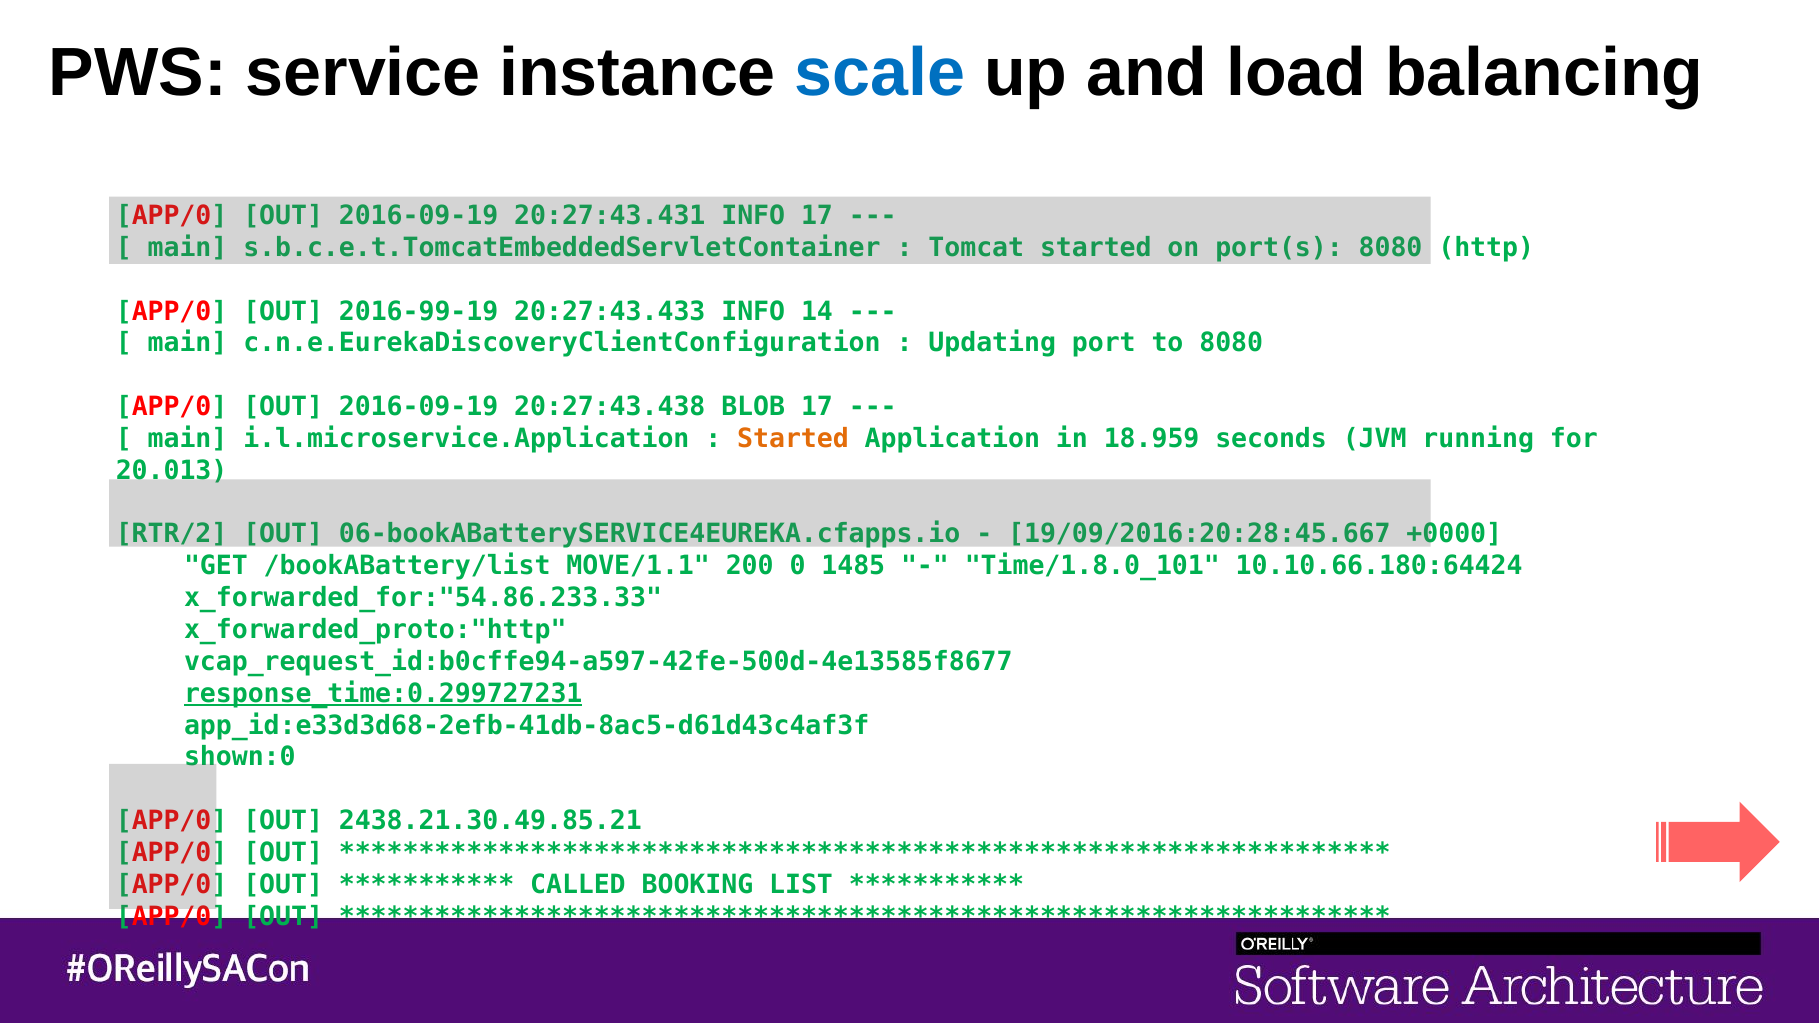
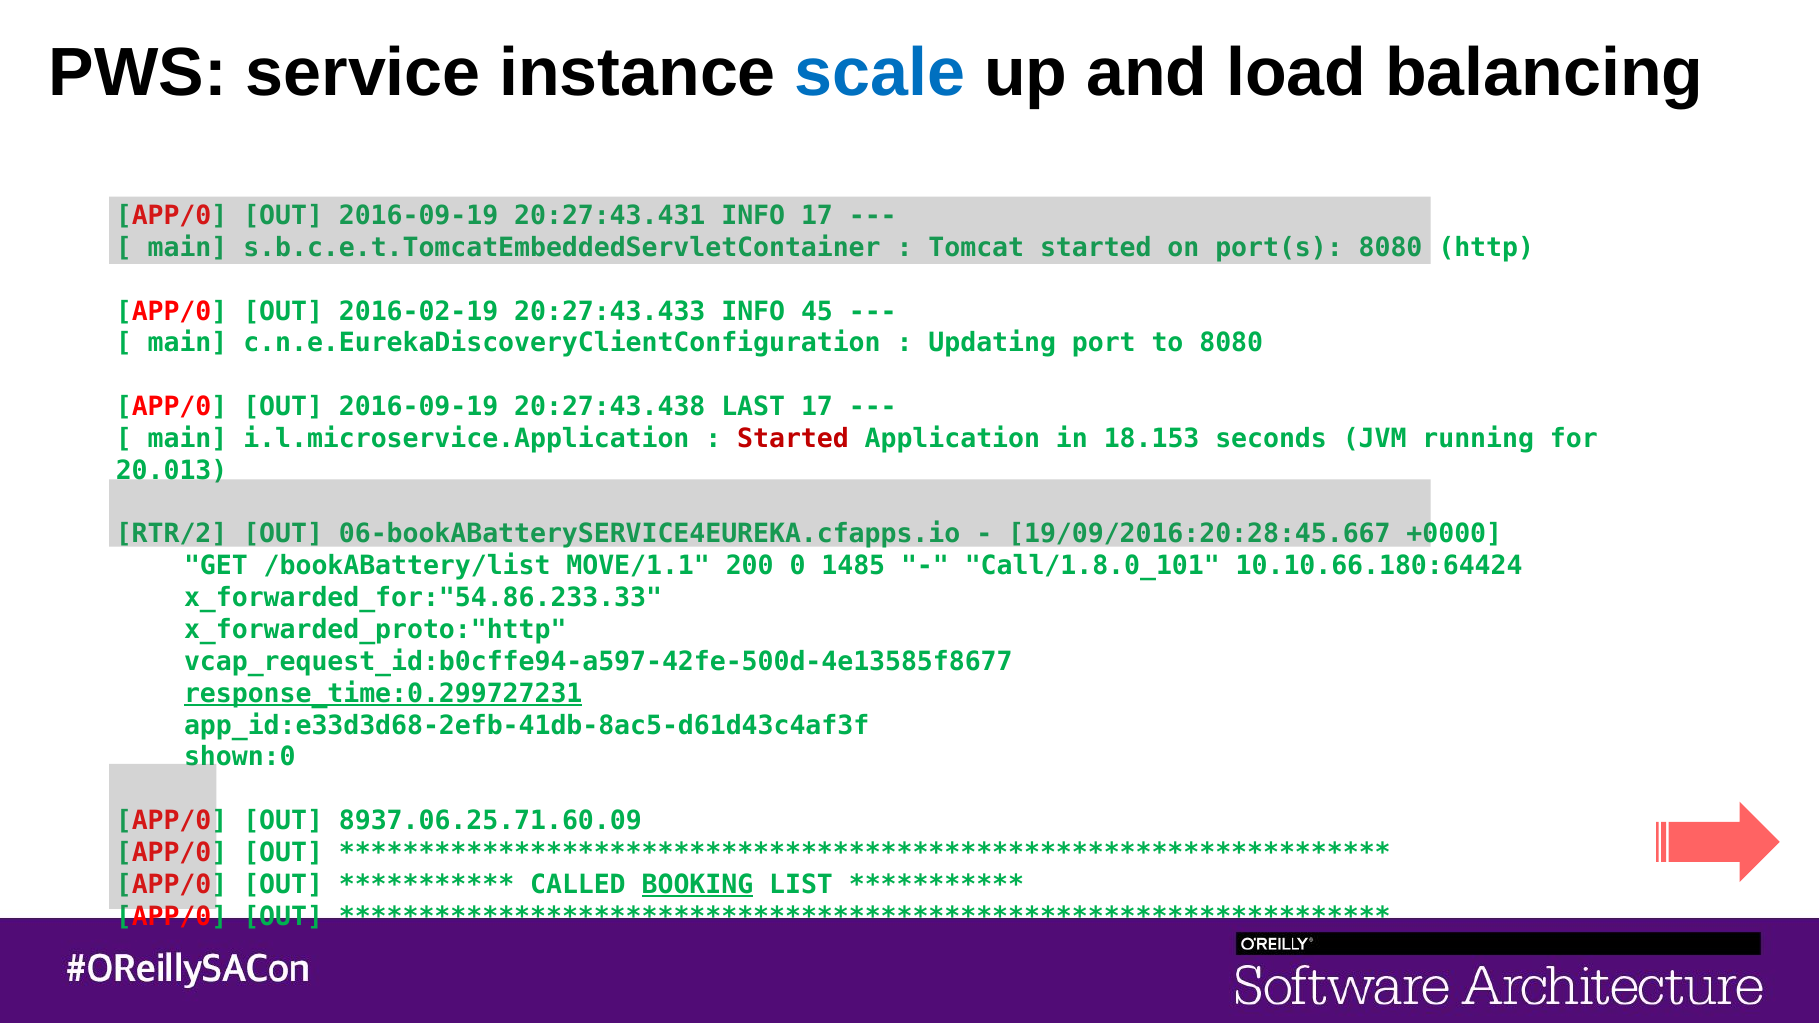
2016-99-19: 2016-99-19 -> 2016-02-19 (419, 311)
14: 14 -> 45 (817, 311)
BLOB: BLOB -> LAST (753, 407)
Started colour: orange -> red (793, 439)
18.959: 18.959 -> 18.153 (1152, 439)
Time/1.8.0_101: Time/1.8.0_101 -> Call/1.8.0_101 (1092, 566)
2438.21.30.49.85.21: 2438.21.30.49.85.21 -> 8937.06.25.71.60.09 (490, 821)
BOOKING underline: none -> present (697, 885)
